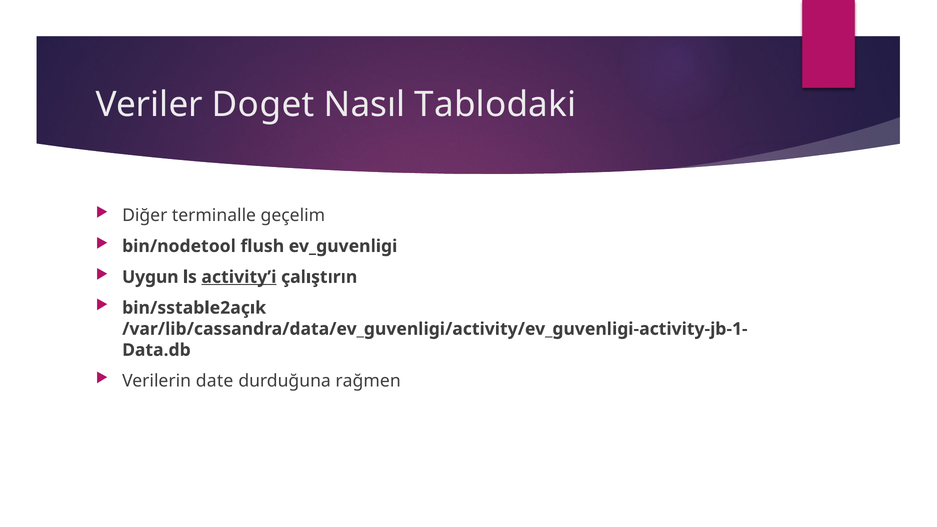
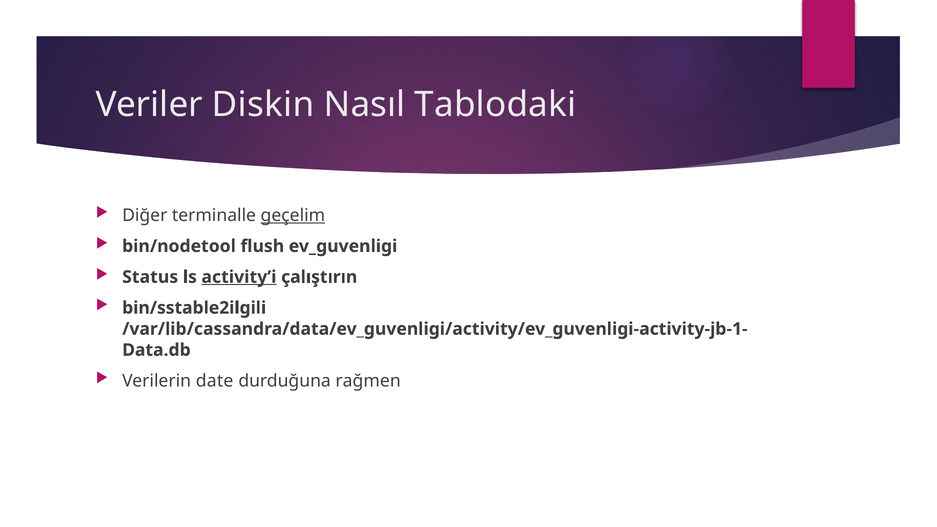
Doget: Doget -> Diskin (263, 104)
geçelim underline: none -> present (293, 215)
Uygun: Uygun -> Status (150, 277)
bin/sstable2açık: bin/sstable2açık -> bin/sstable2ilgili (194, 308)
